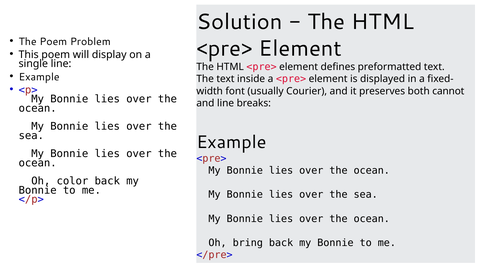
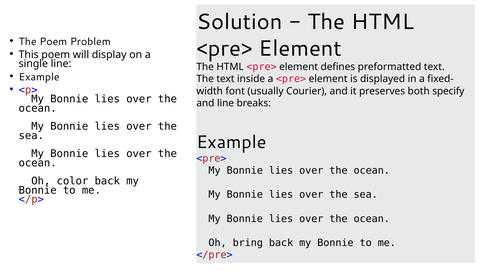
cannot: cannot -> specify (448, 91)
